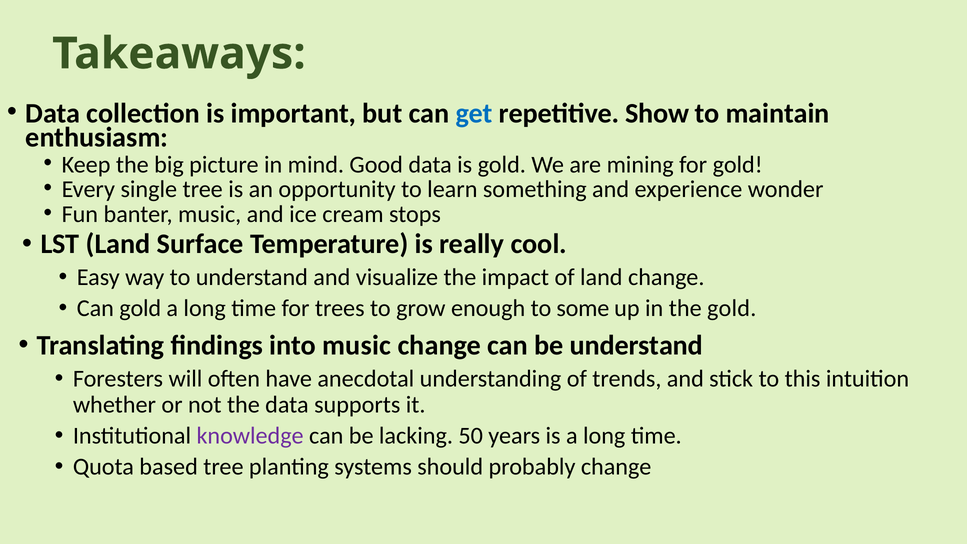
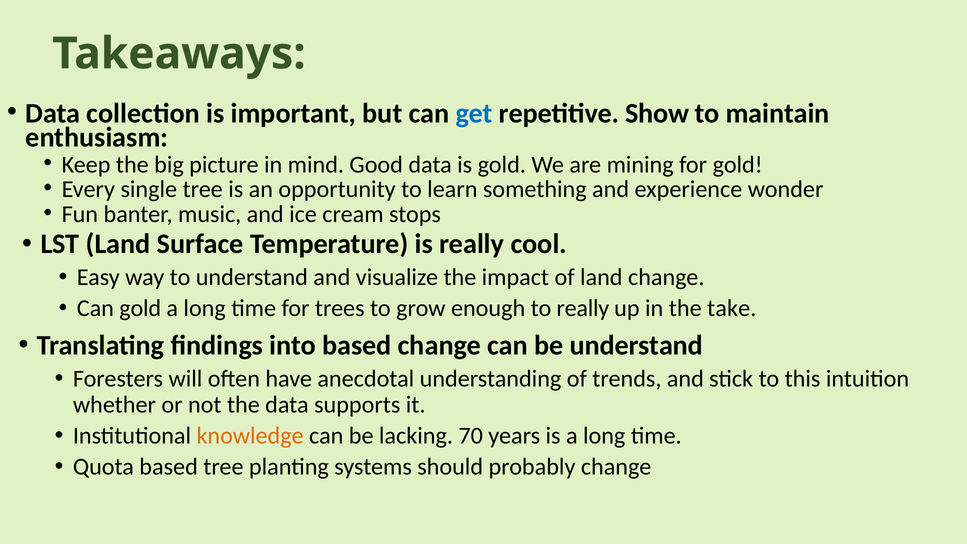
to some: some -> really (583, 308)
the gold: gold -> take (732, 308)
into music: music -> based (357, 345)
knowledge colour: purple -> orange (250, 436)
50: 50 -> 70 (471, 436)
